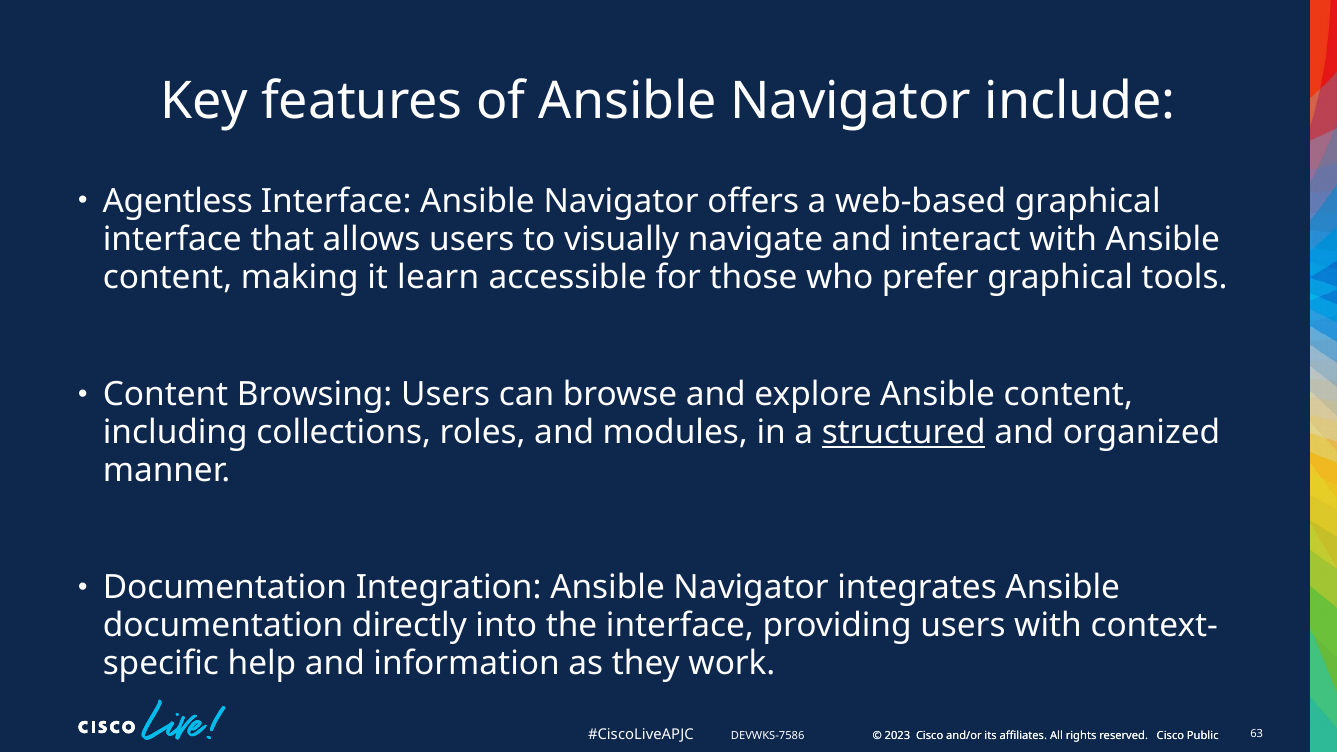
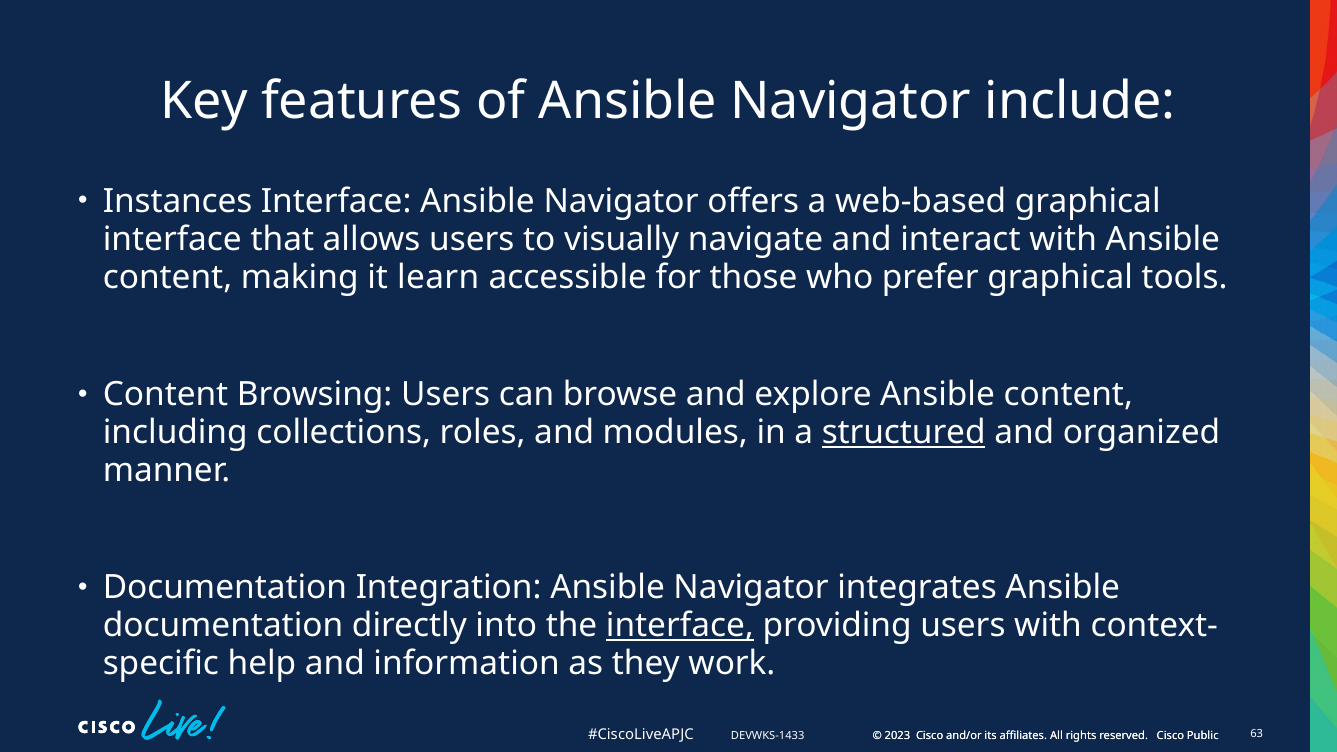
Agentless: Agentless -> Instances (178, 201)
interface underline: none -> present (680, 626)
DEVWKS-7586: DEVWKS-7586 -> DEVWKS-1433 (768, 735)
